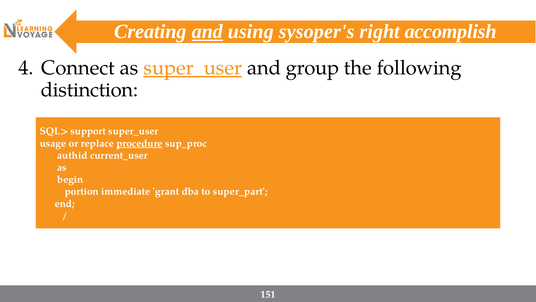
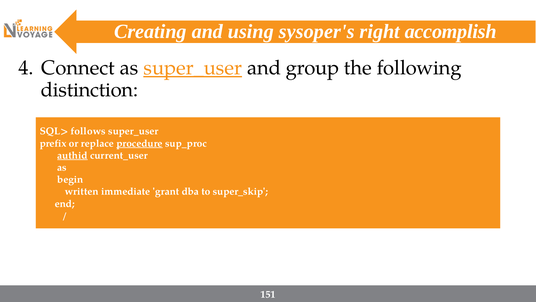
and underline: present -> none (207, 32)
support: support -> follows (88, 131)
usage: usage -> prefix (53, 143)
authid underline: none -> present (72, 155)
portion: portion -> written (82, 191)
super_part: super_part -> super_skip (240, 191)
